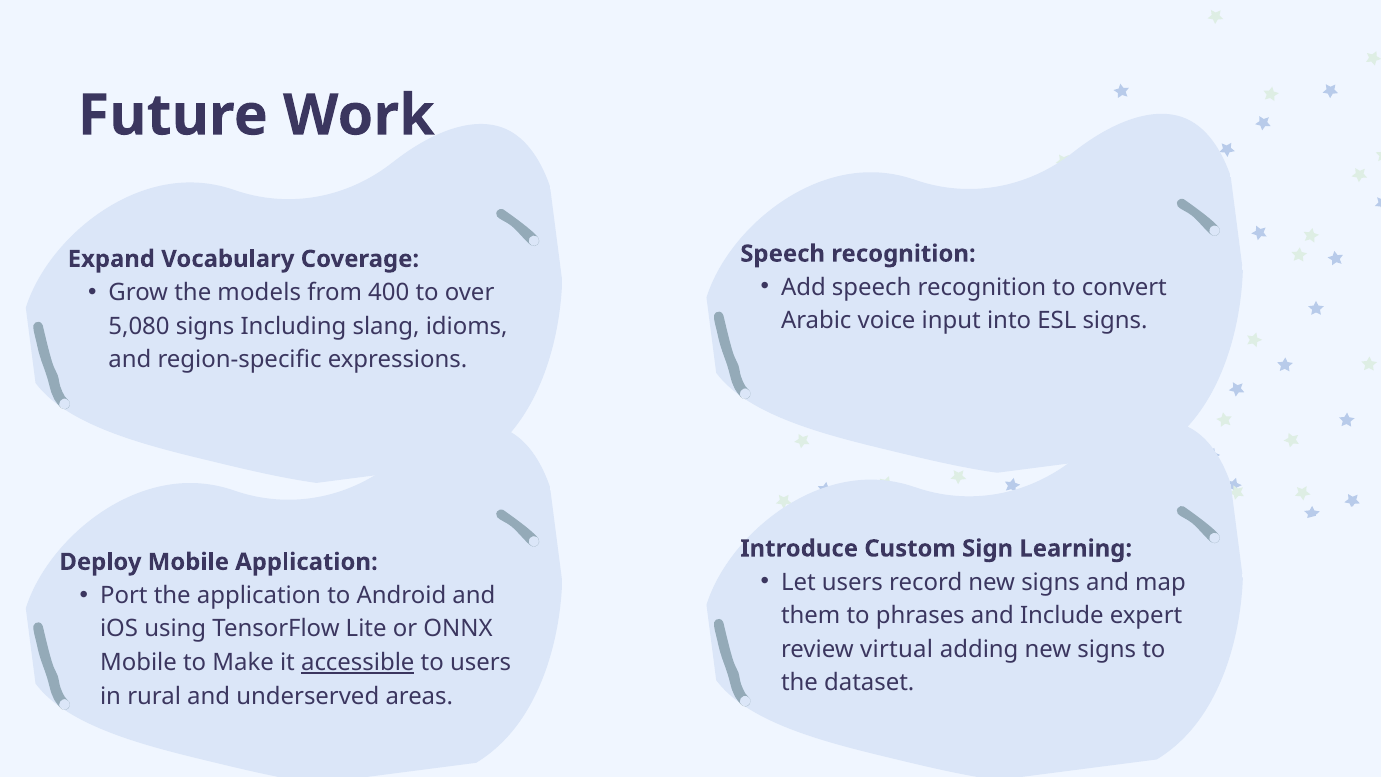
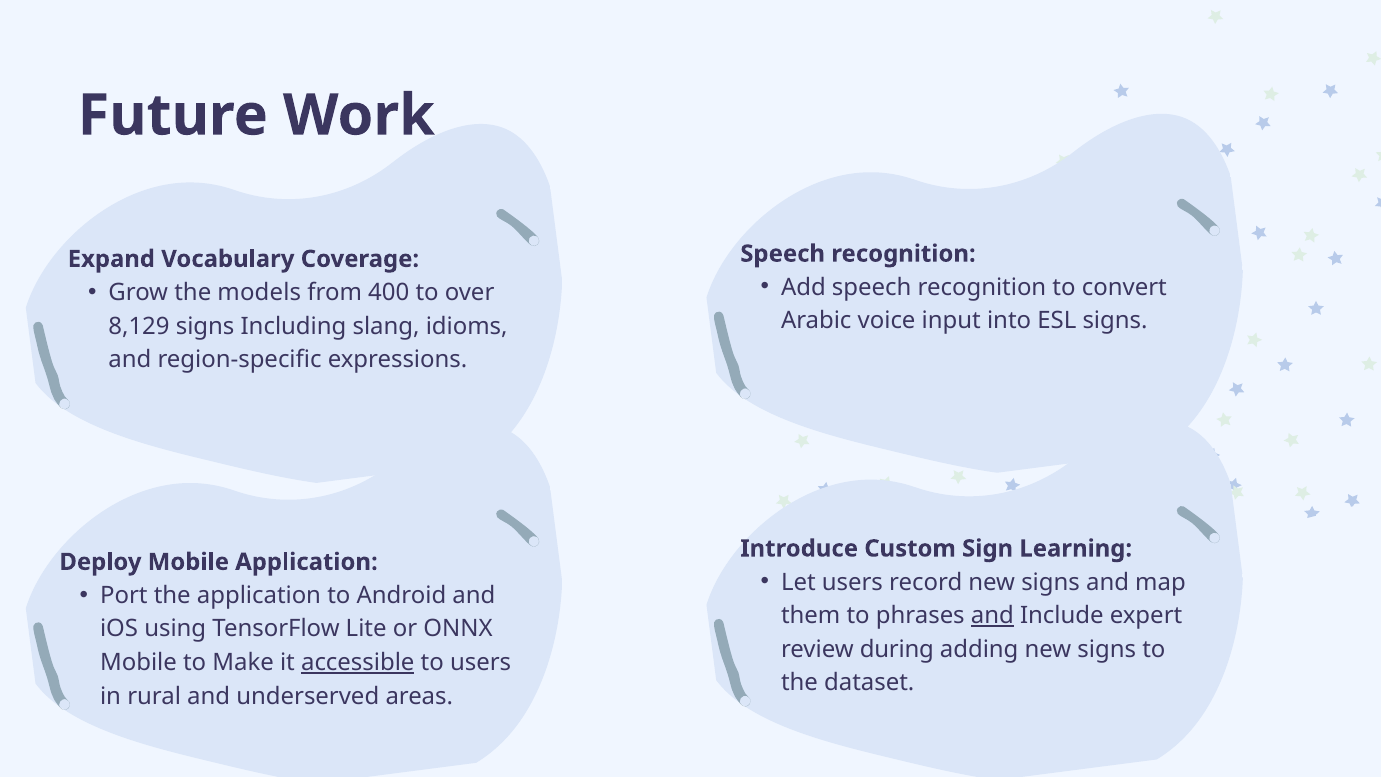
5,080: 5,080 -> 8,129 (139, 326)
and underline: none -> present (992, 616)
virtual: virtual -> during (897, 649)
